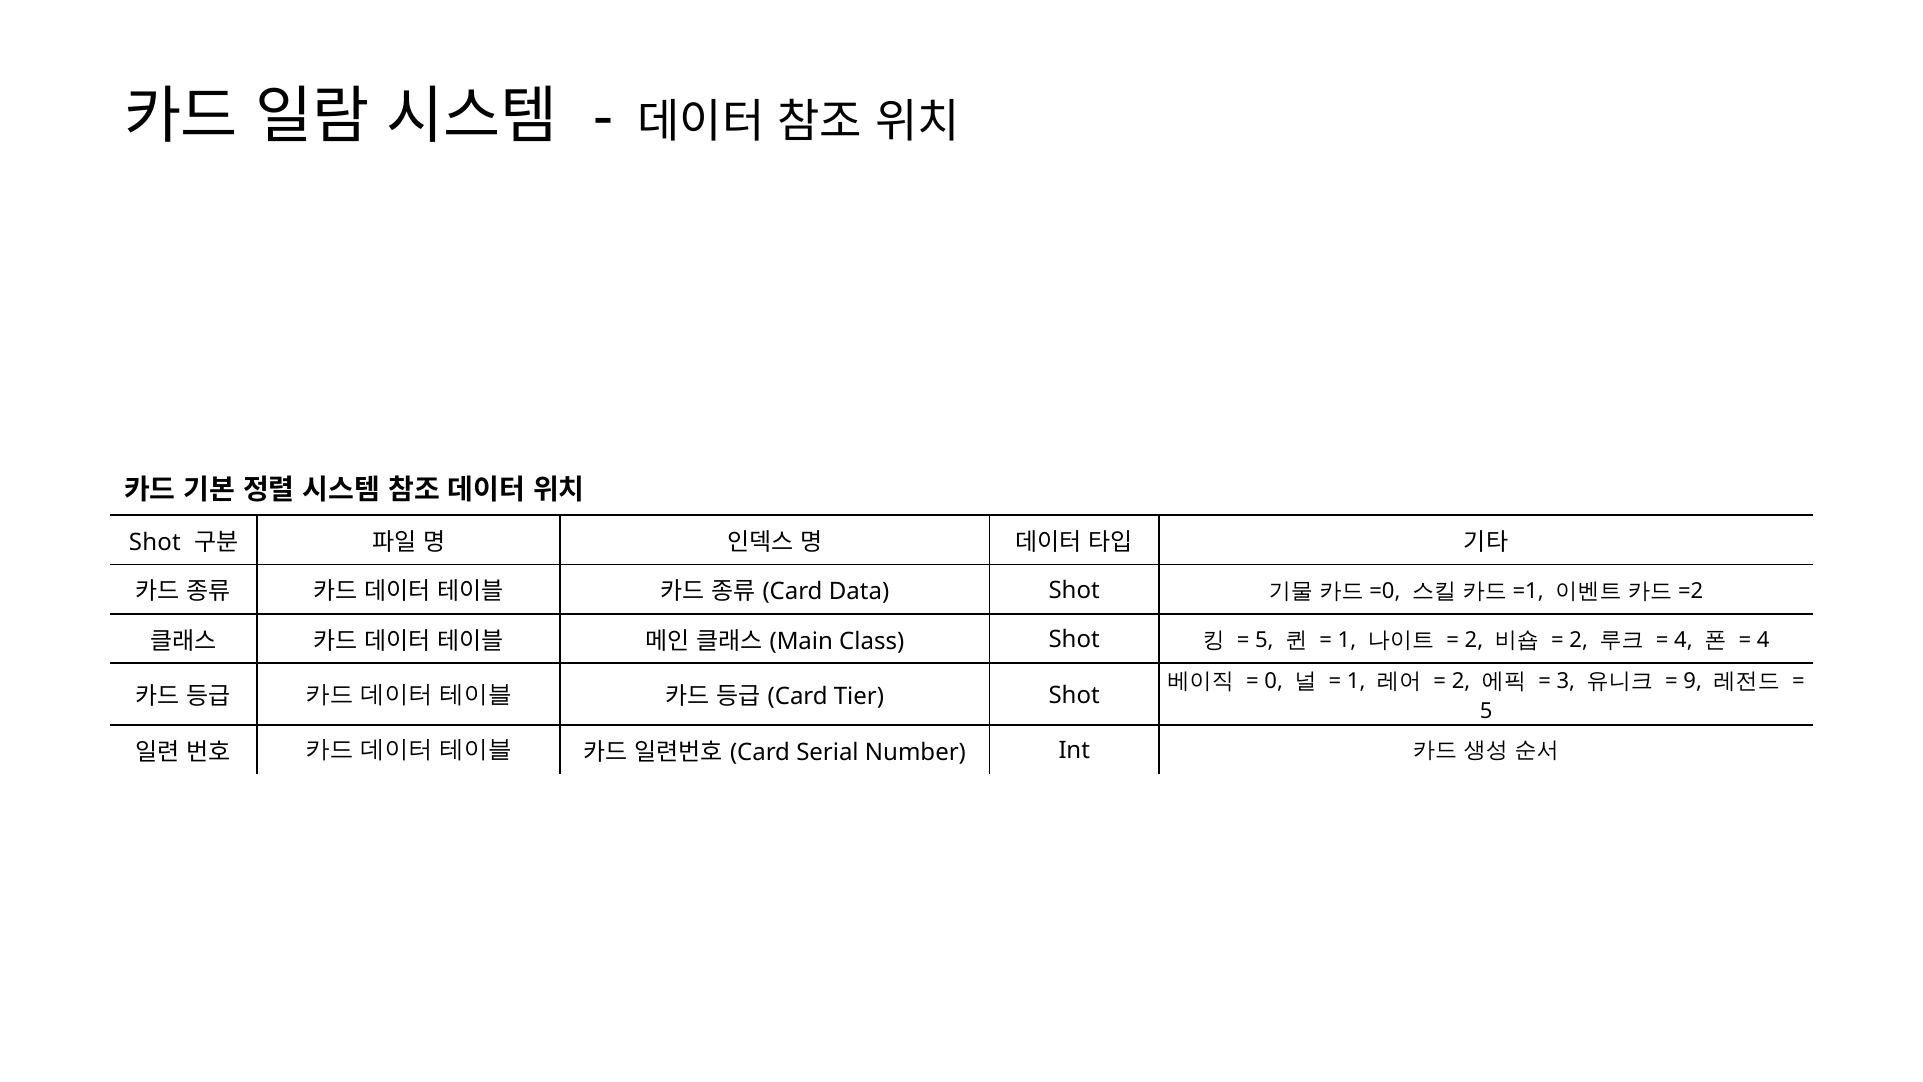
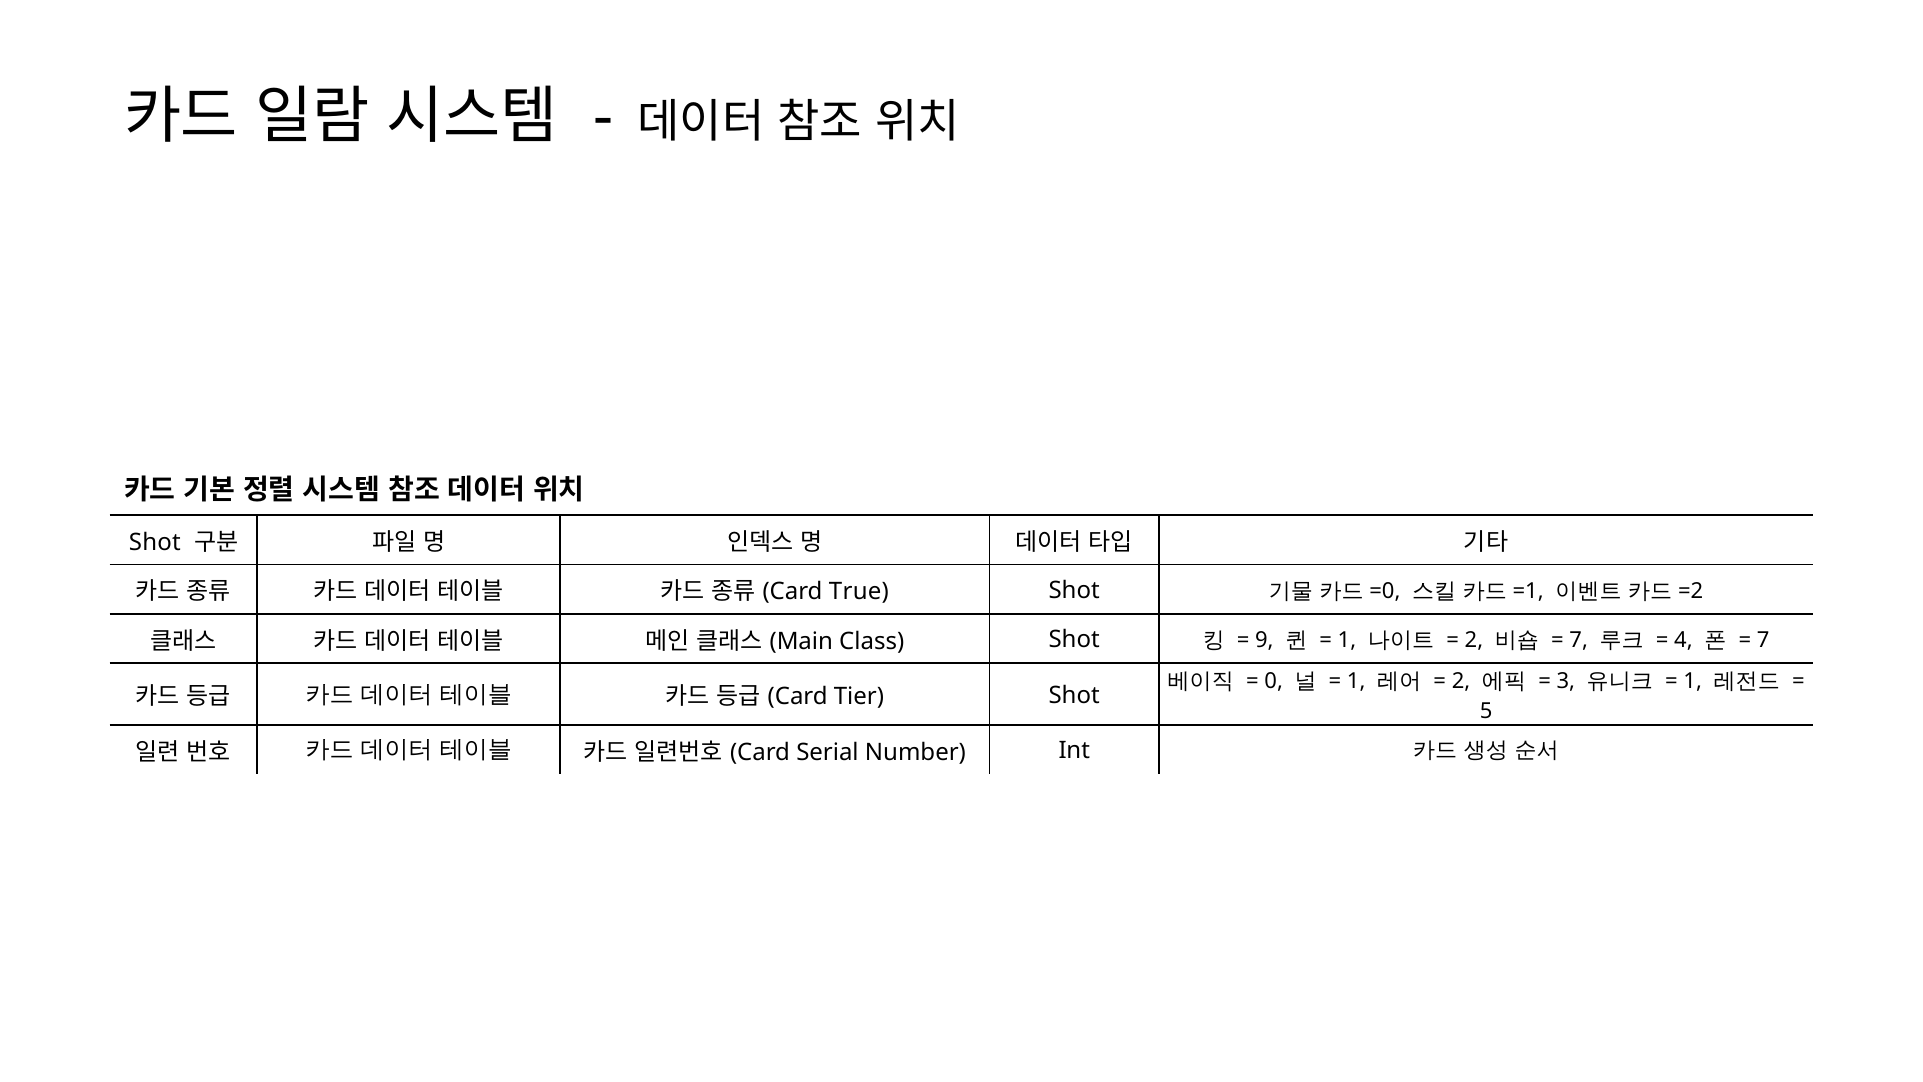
Data: Data -> True (859, 592)
5: 5 -> 9 (1264, 640)
2: 2 -> 7 (1579, 640)
4: 4 -> 7 (1763, 640)
9: 9 -> 1 (1693, 681)
